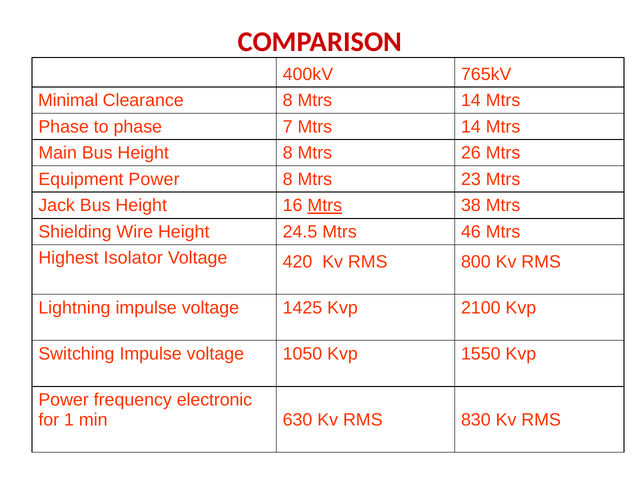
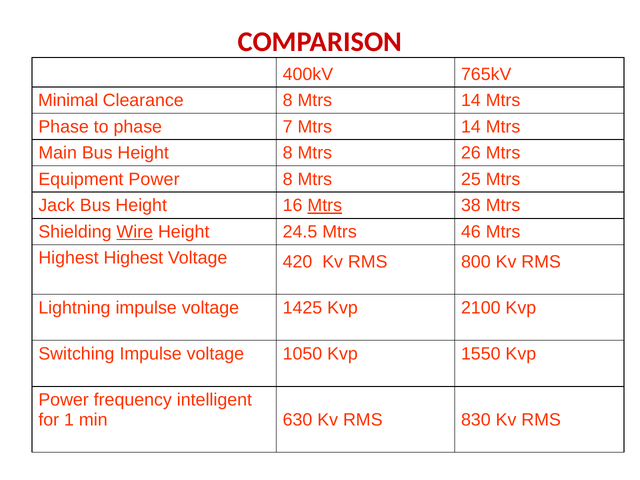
23: 23 -> 25 (471, 179)
Wire underline: none -> present (135, 232)
Highest Isolator: Isolator -> Highest (133, 258)
electronic: electronic -> intelligent (214, 400)
